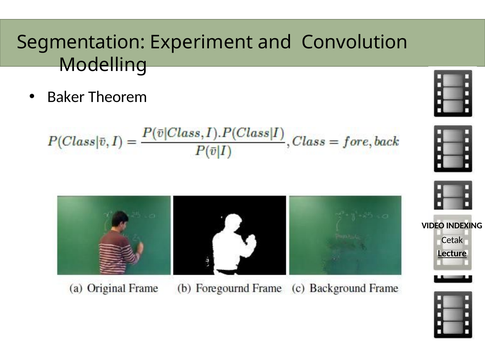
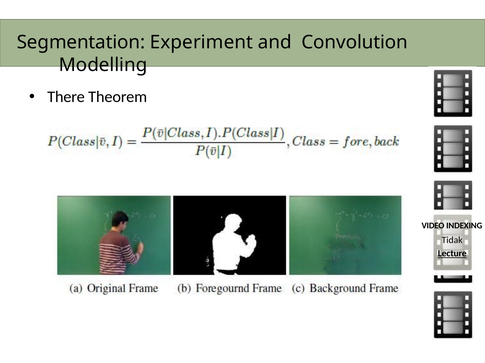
Baker: Baker -> There (66, 97)
Cetak: Cetak -> Tidak (452, 240)
